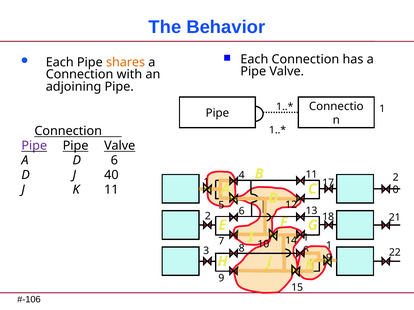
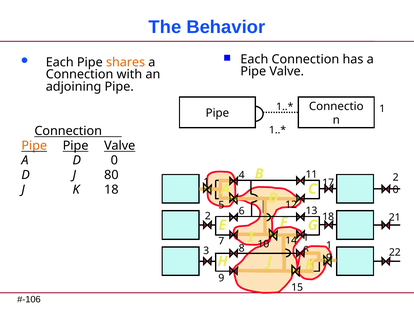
Pipe colour: purple -> orange (34, 146)
D 6: 6 -> 0 (114, 161)
40: 40 -> 80 (111, 175)
K 11: 11 -> 18 (111, 190)
